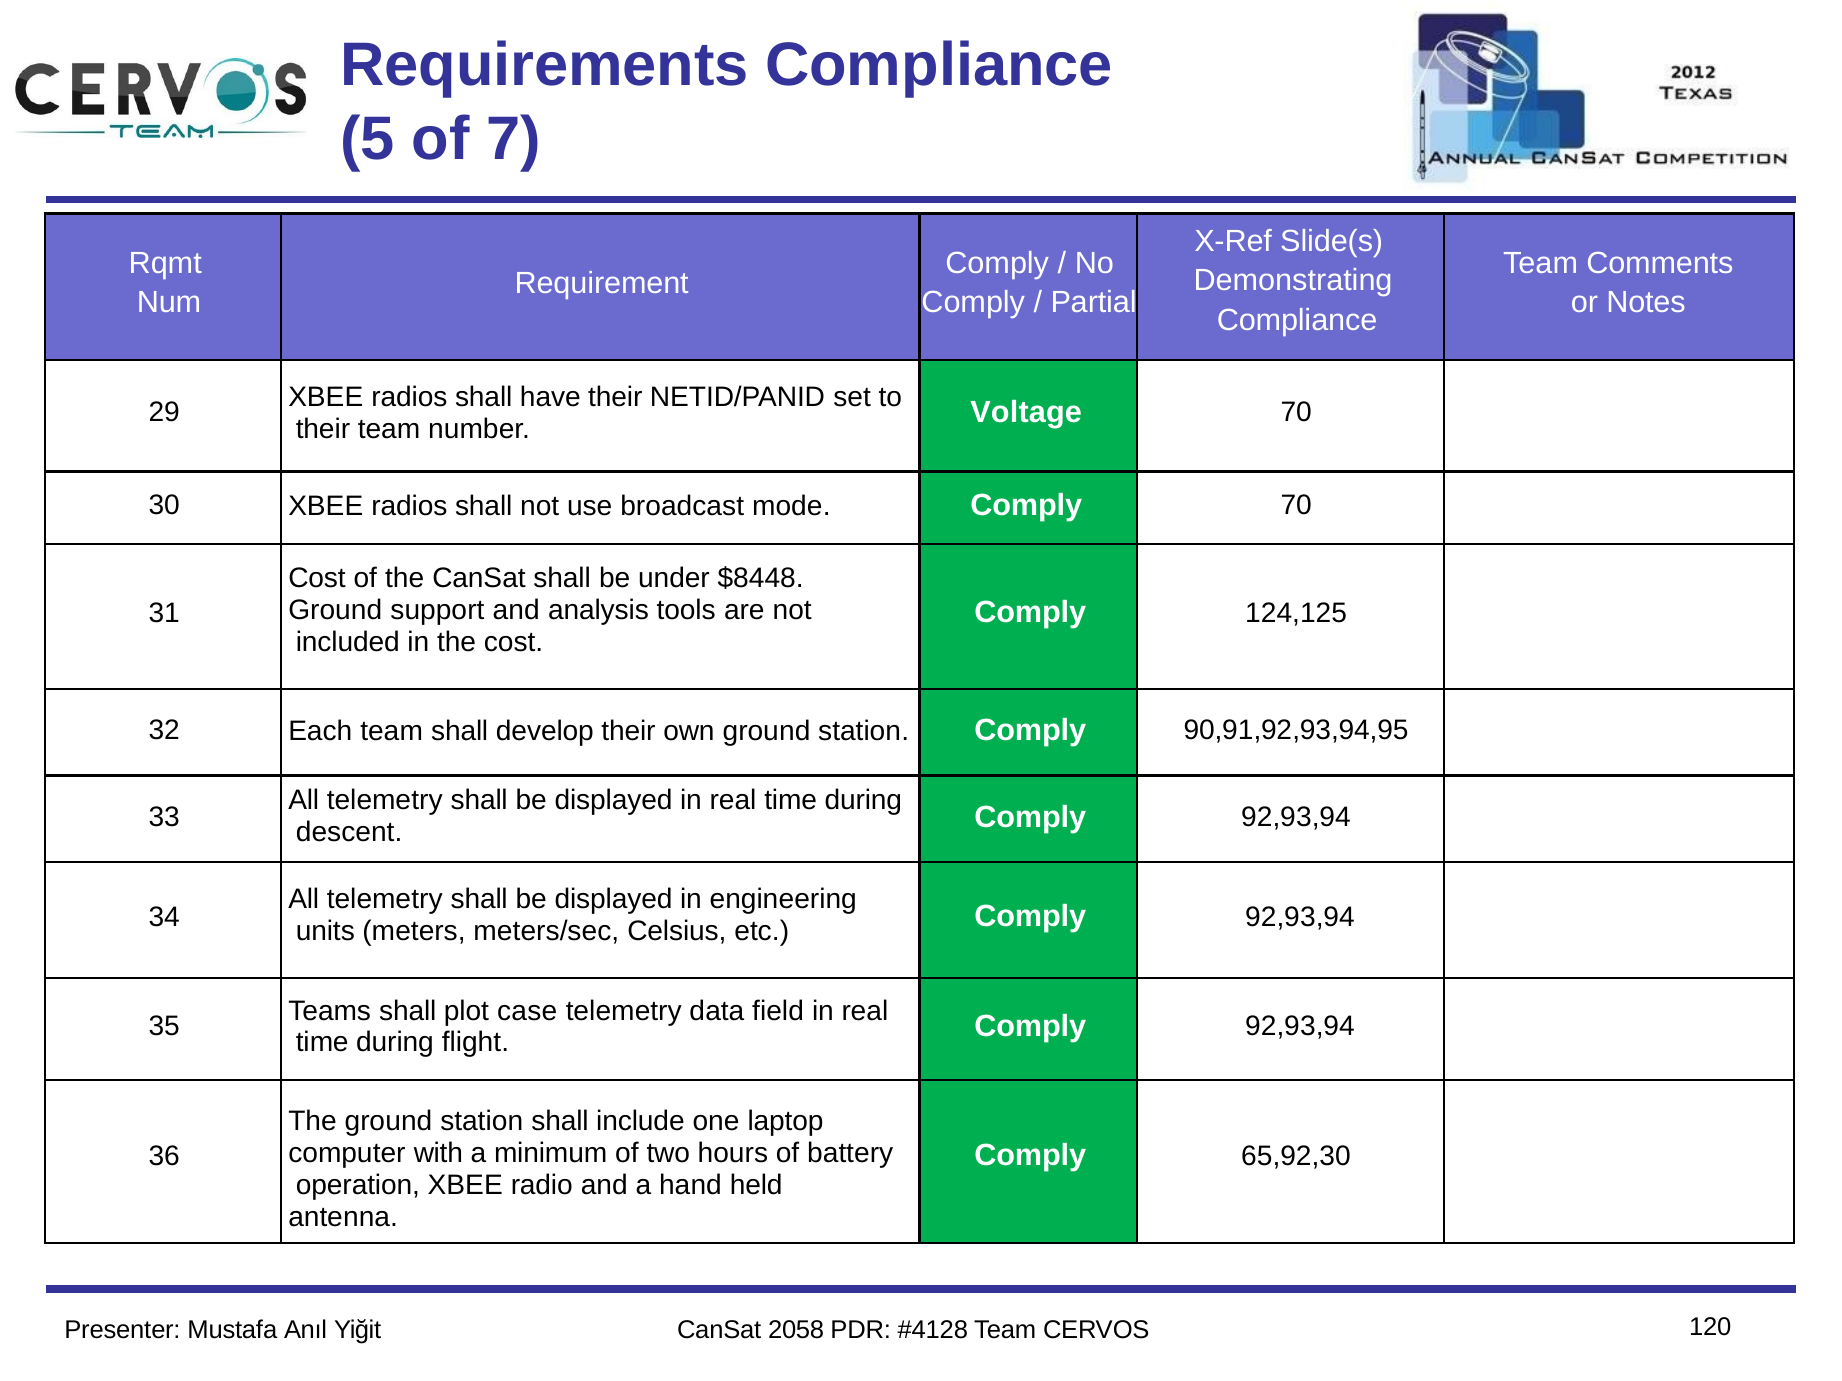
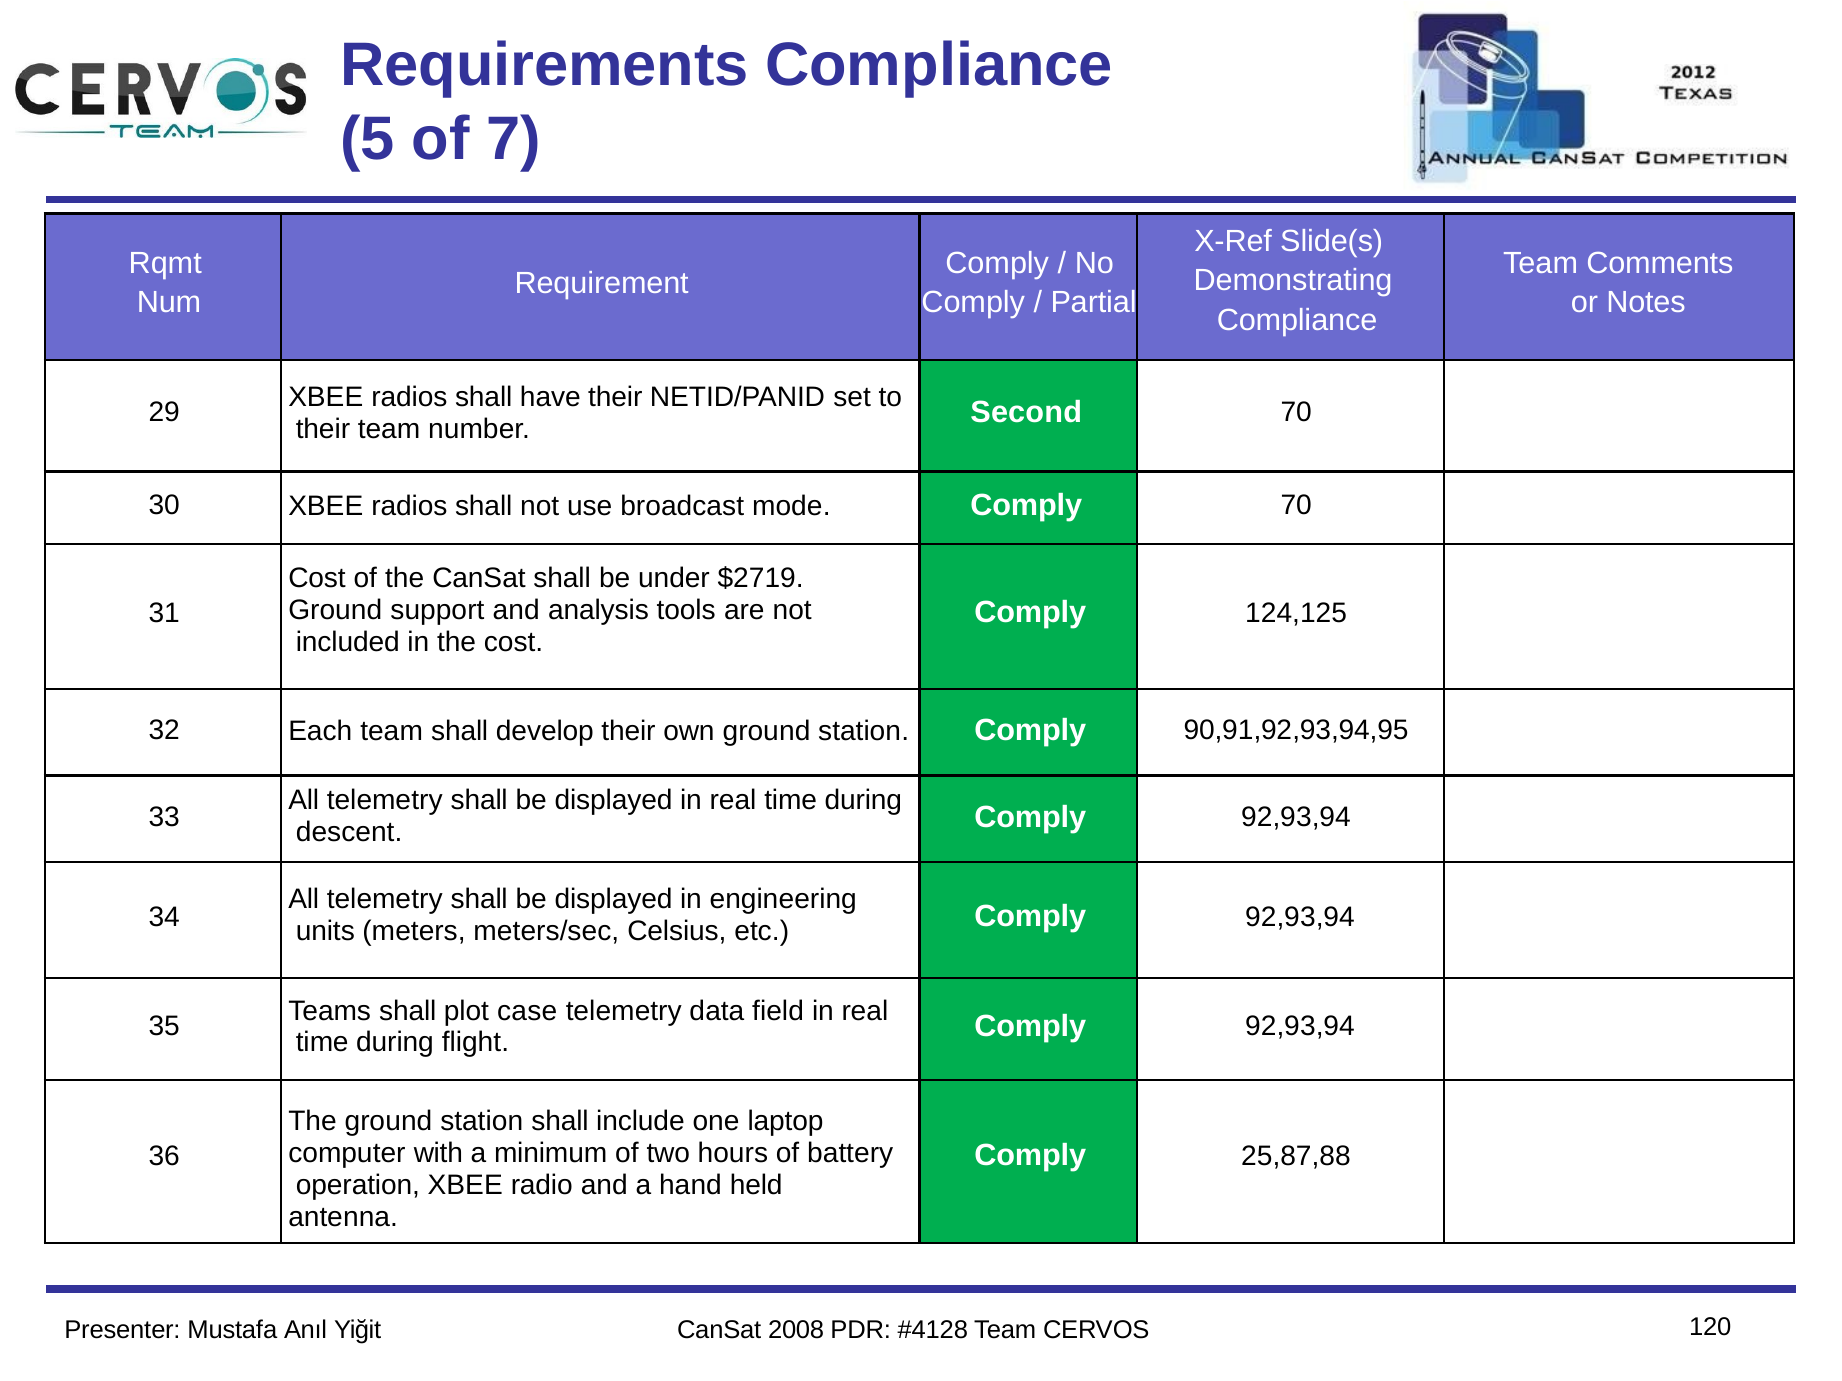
Voltage: Voltage -> Second (1026, 413)
$8448: $8448 -> $2719 (761, 579)
65,92,30: 65,92,30 -> 25,87,88 (1296, 1157)
2058: 2058 -> 2008 (796, 1331)
